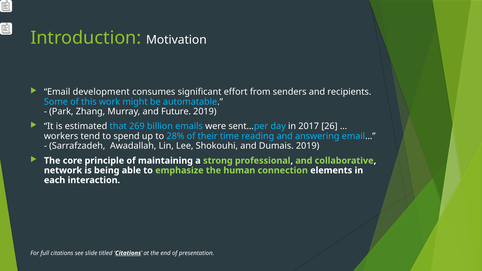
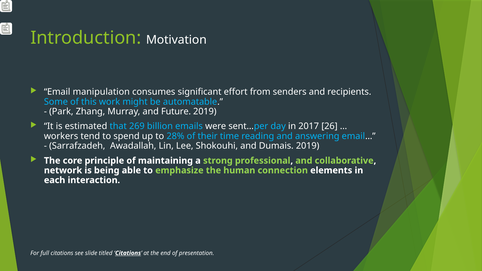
development: development -> manipulation (101, 92)
